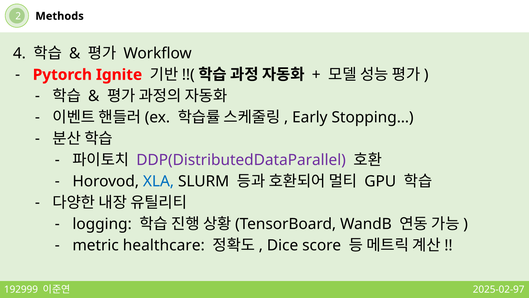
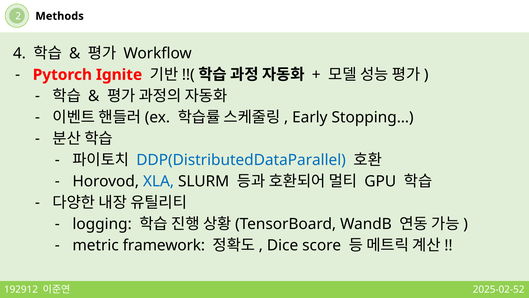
DDP(DistributedDataParallel colour: purple -> blue (241, 160)
healthcare: healthcare -> framework (164, 245)
192999: 192999 -> 192912 (21, 289)
2025-02-97: 2025-02-97 -> 2025-02-52 (499, 289)
